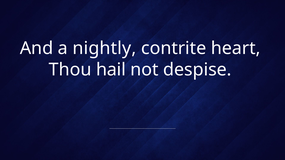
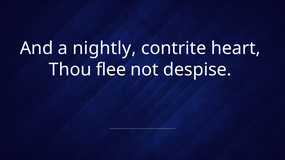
hail: hail -> flee (111, 70)
